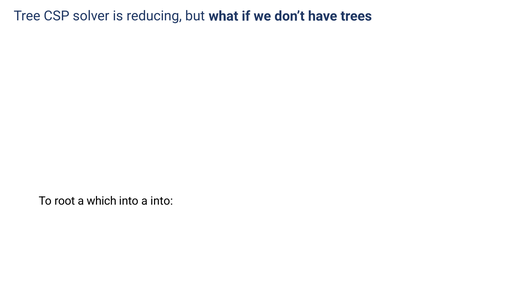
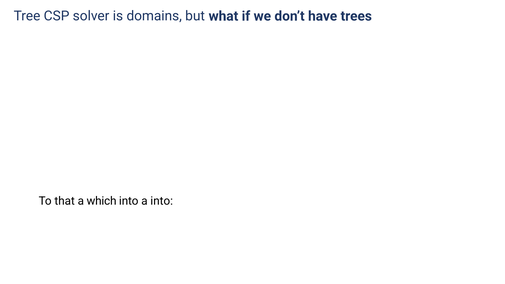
reducing: reducing -> domains (154, 16)
root: root -> that (65, 201)
